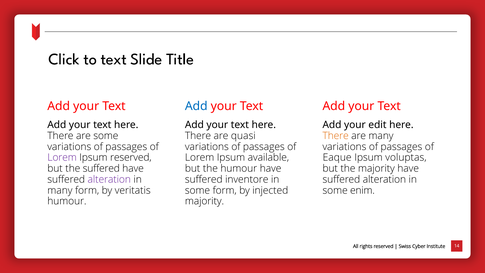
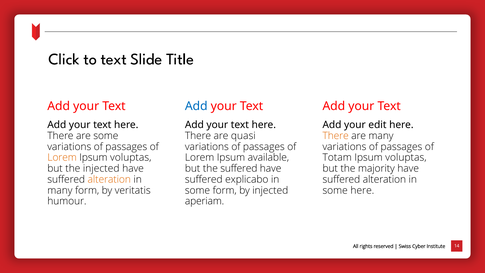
Lorem colour: purple -> orange (62, 158)
reserved: reserved -> voluptas (131, 158)
Eaque: Eaque -> Totam (337, 158)
the suffered: suffered -> injected (101, 168)
the humour: humour -> suffered (239, 168)
alteration colour: purple -> orange (109, 179)
inventore: inventore -> explicabo (247, 179)
some enim: enim -> here (362, 190)
majority: majority -> aperiam (205, 201)
